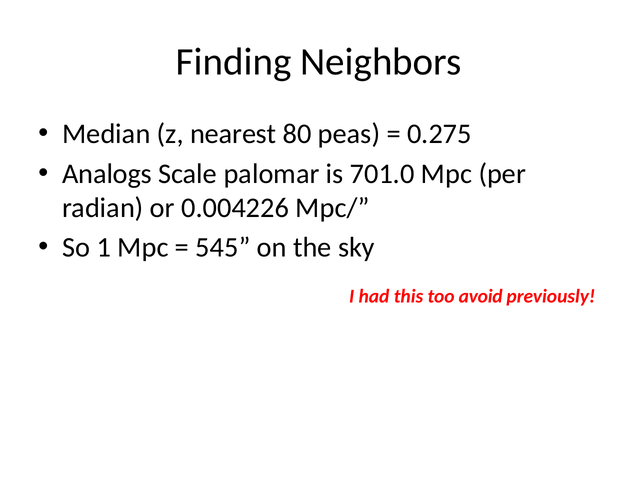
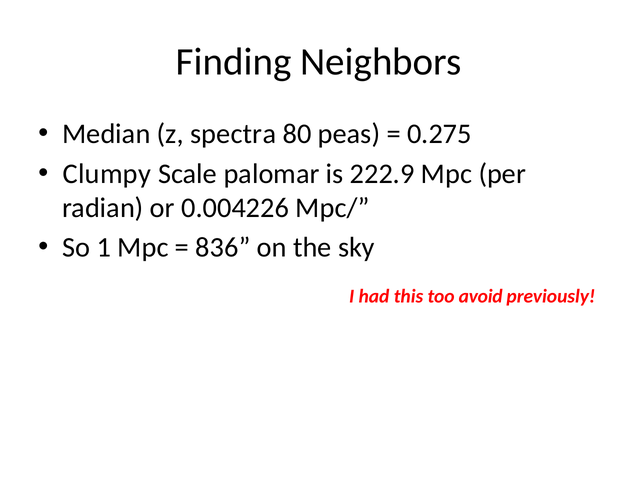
nearest: nearest -> spectra (233, 134)
Analogs: Analogs -> Clumpy (107, 174)
701.0: 701.0 -> 222.9 (382, 174)
545: 545 -> 836 (223, 247)
